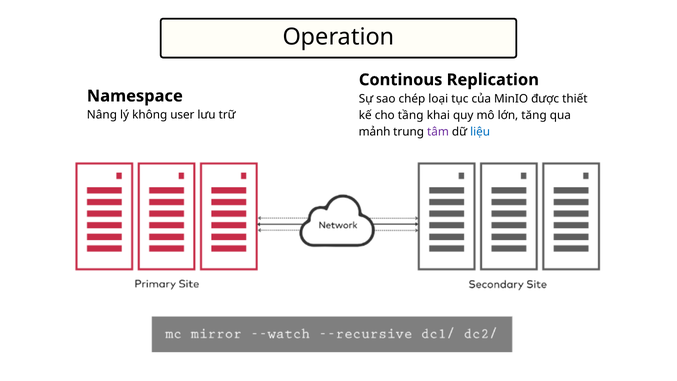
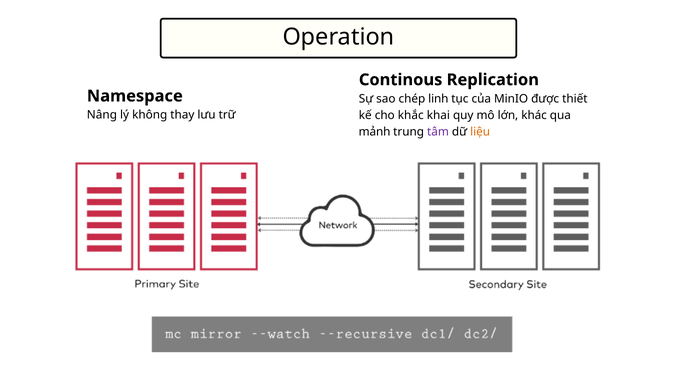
loại: loại -> linh (438, 99)
user: user -> thay (182, 115)
tầng: tầng -> khắc (411, 115)
tăng: tăng -> khác (534, 115)
liệu colour: blue -> orange (480, 132)
